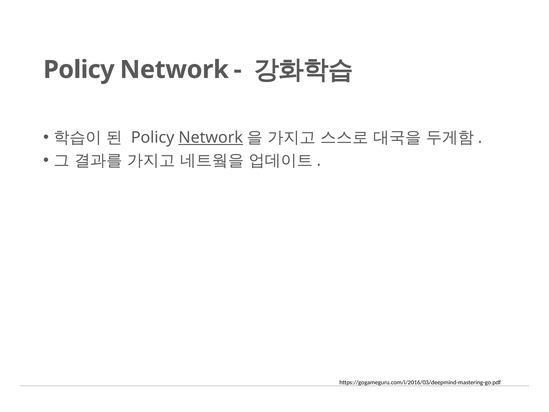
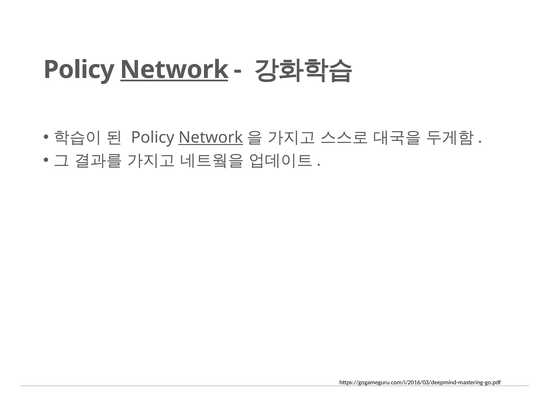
Network underline: none -> present (174, 70)
